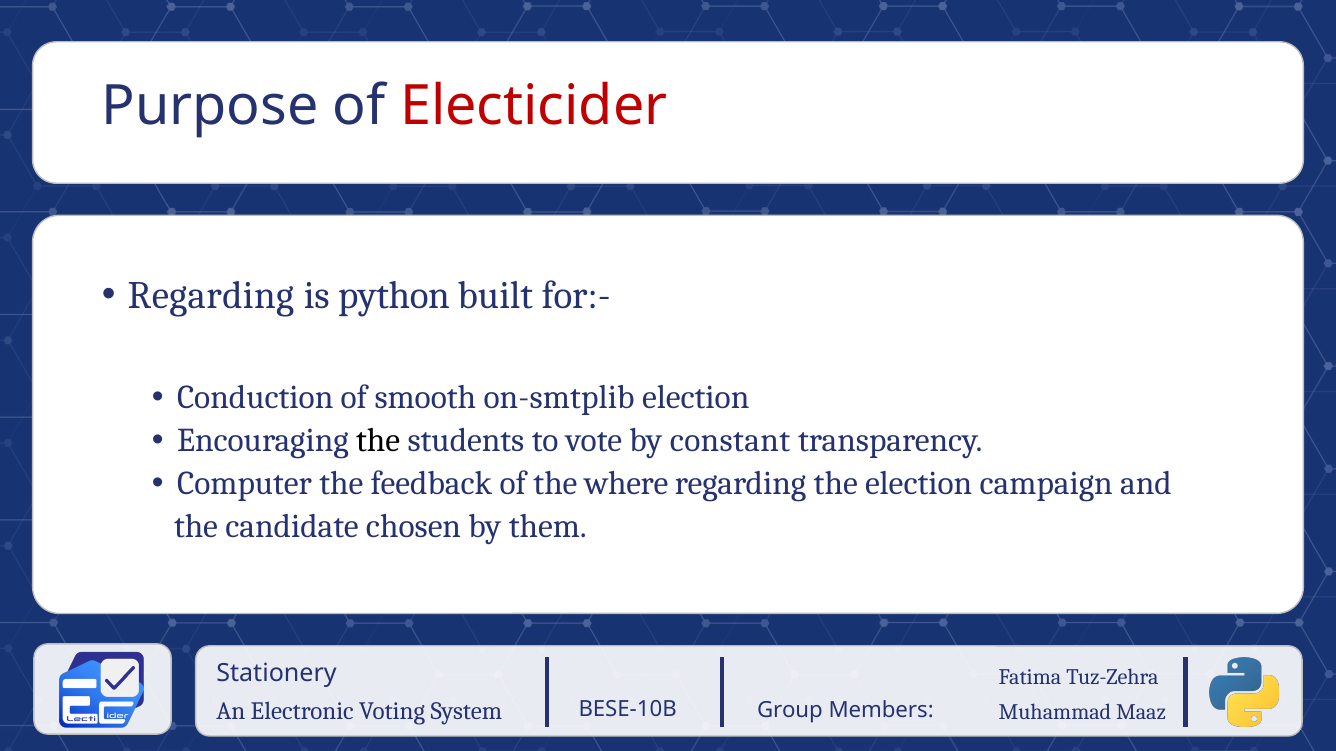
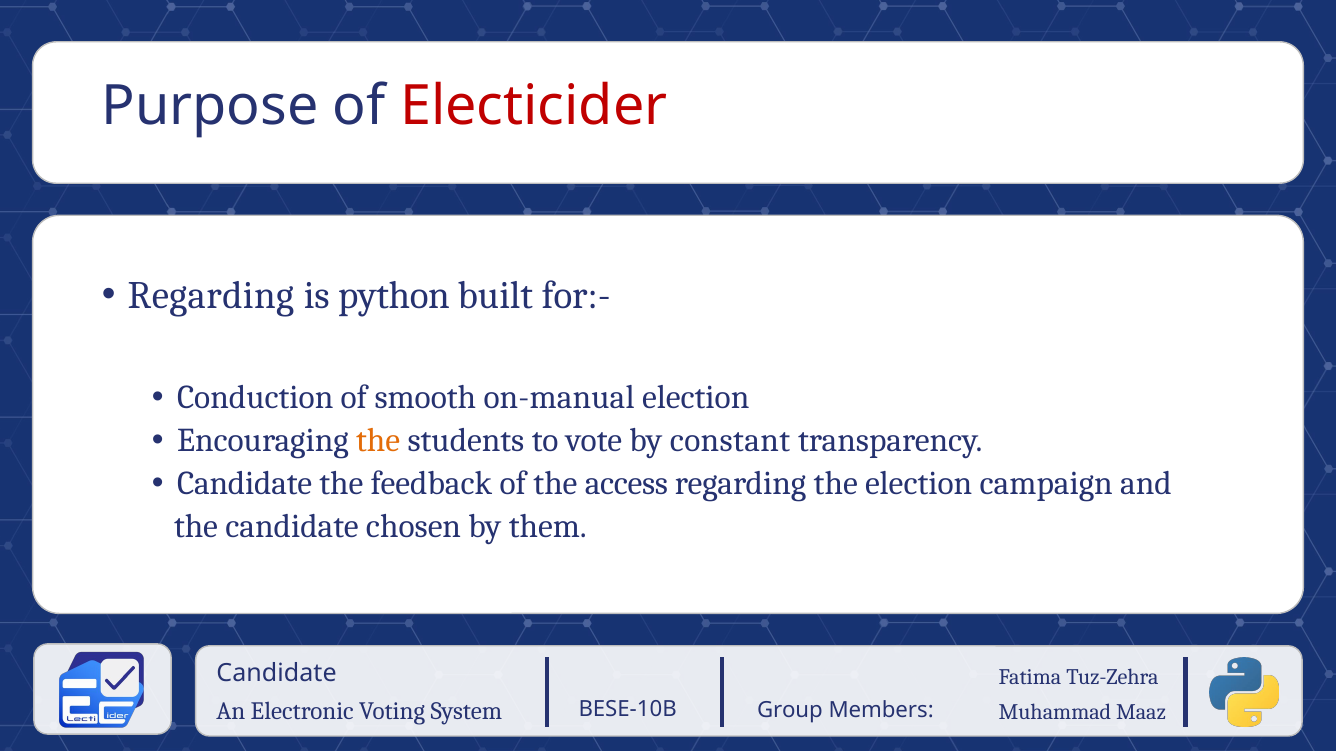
on-smtplib: on-smtplib -> on-manual (559, 398)
the colour: black -> orange (378, 441)
Computer: Computer -> Candidate (245, 484)
where: where -> access (626, 484)
Stationery: Stationery -> Candidate (277, 673)
